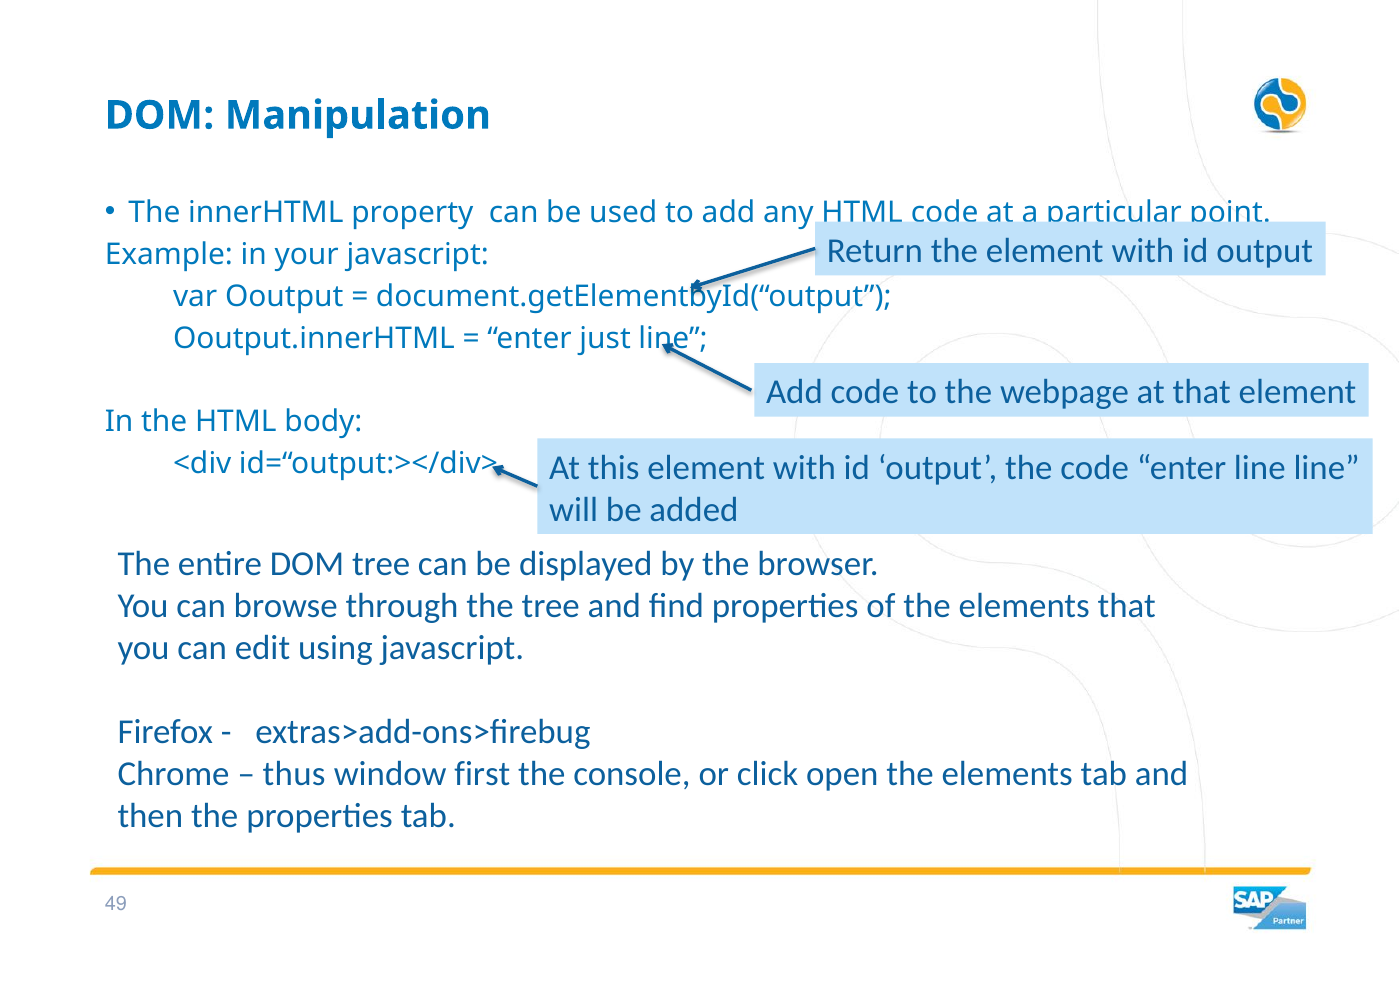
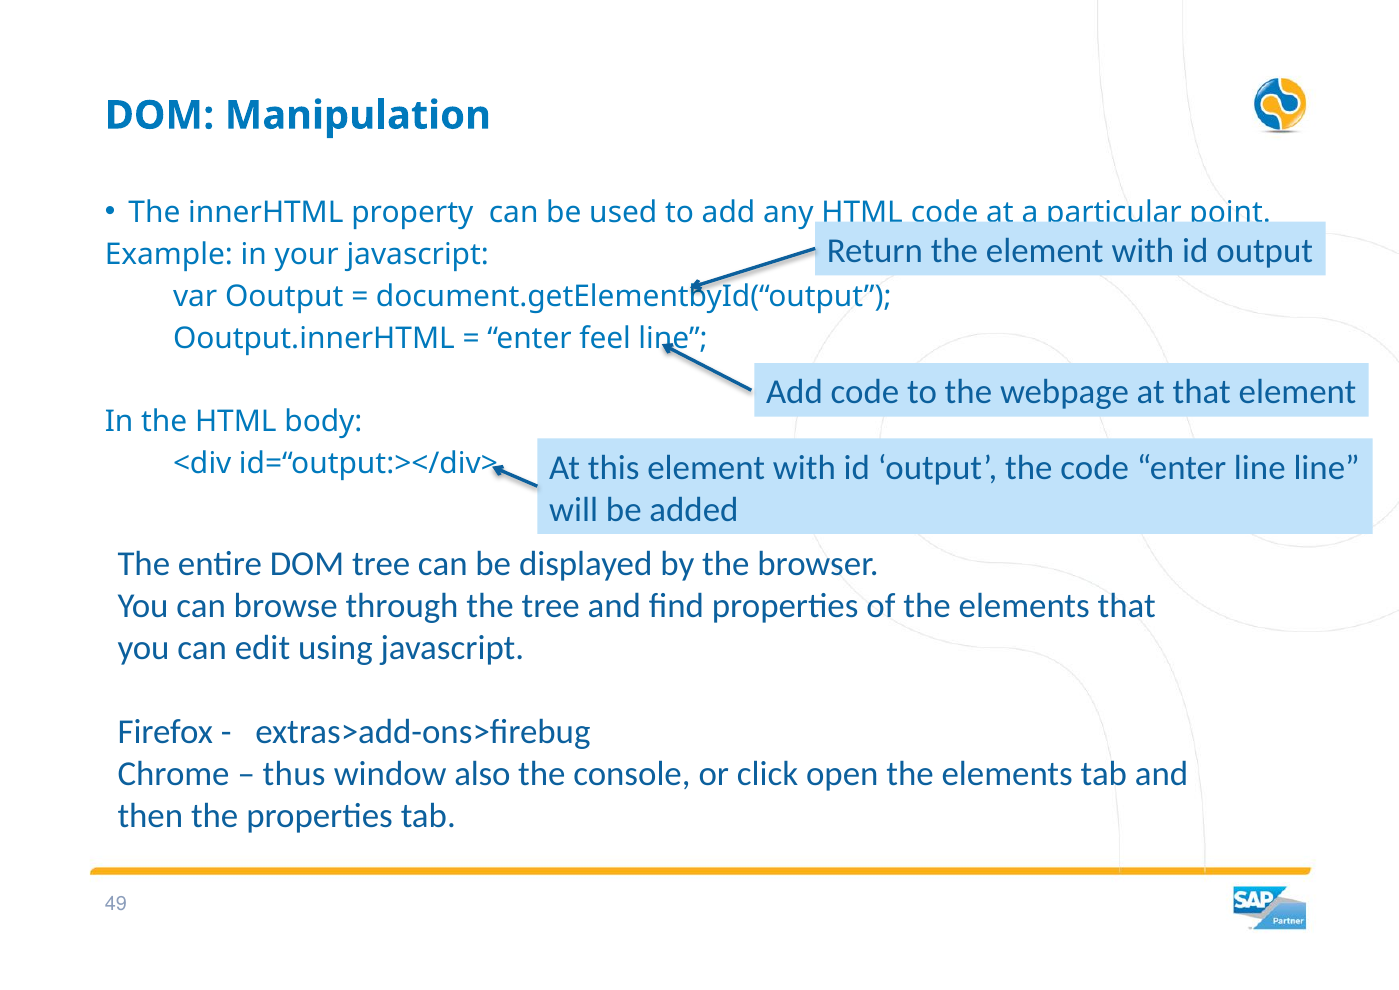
just: just -> feel (605, 338)
first: first -> also (482, 774)
